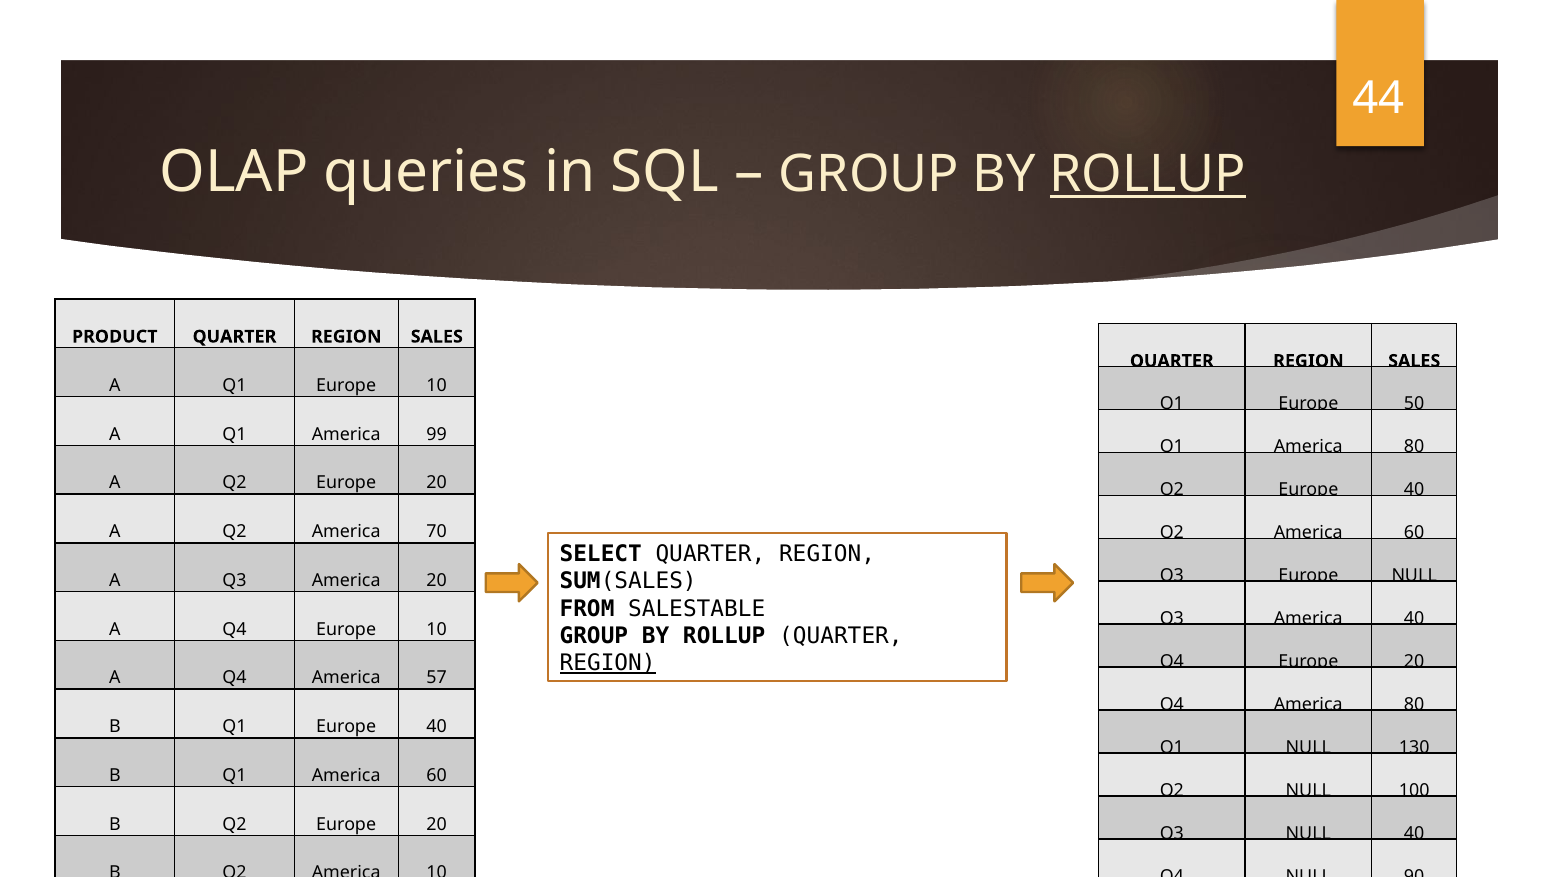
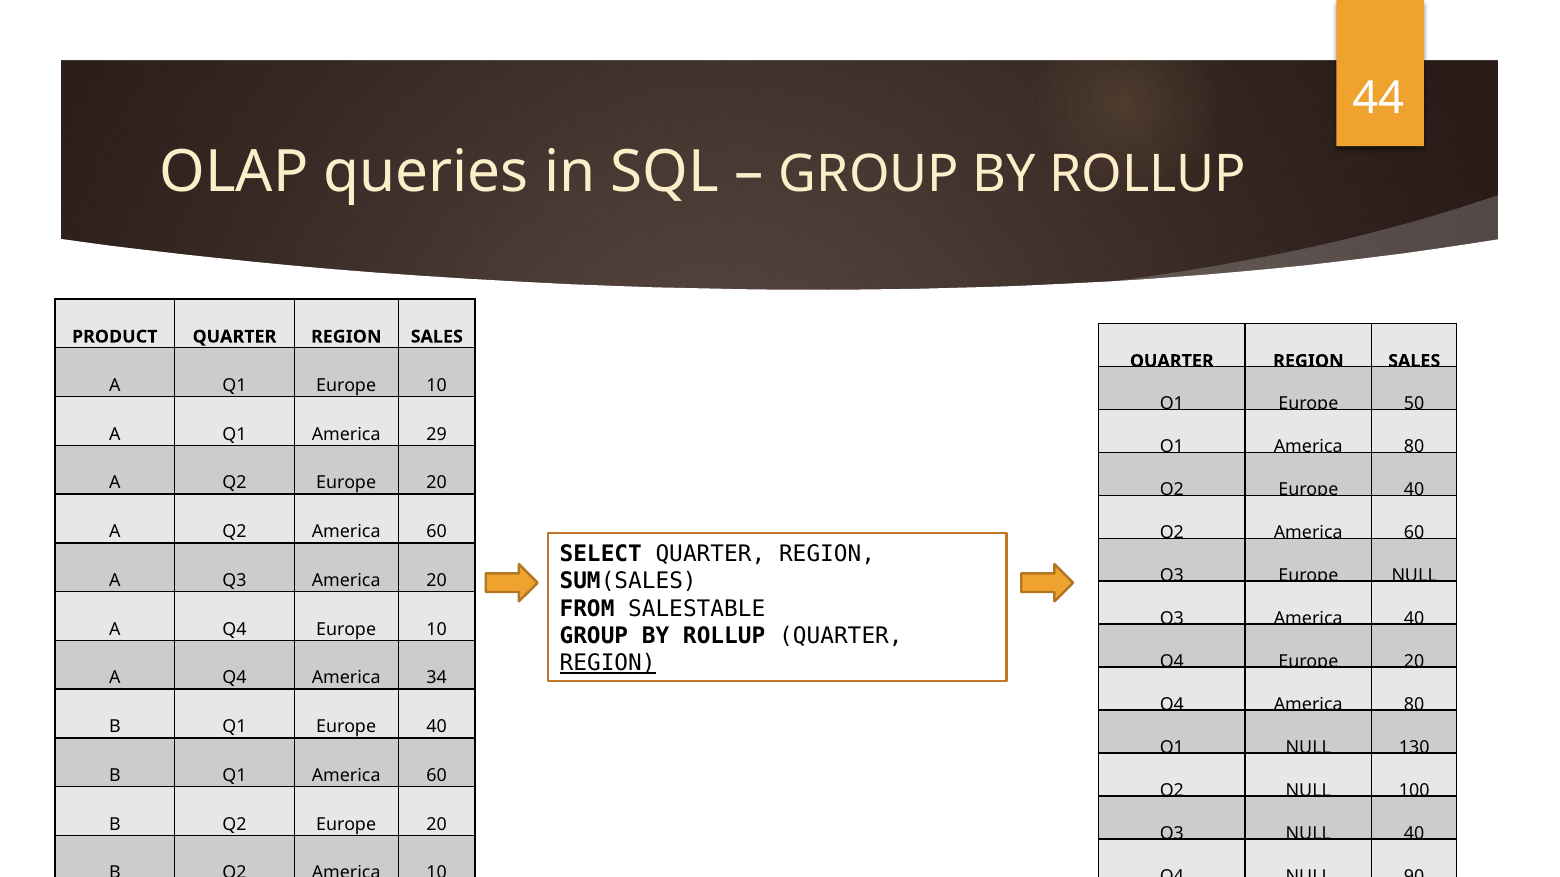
ROLLUP underline: present -> none (1148, 174)
99: 99 -> 29 (437, 434)
A Q2 America 70: 70 -> 60 (437, 532)
57: 57 -> 34 (437, 678)
